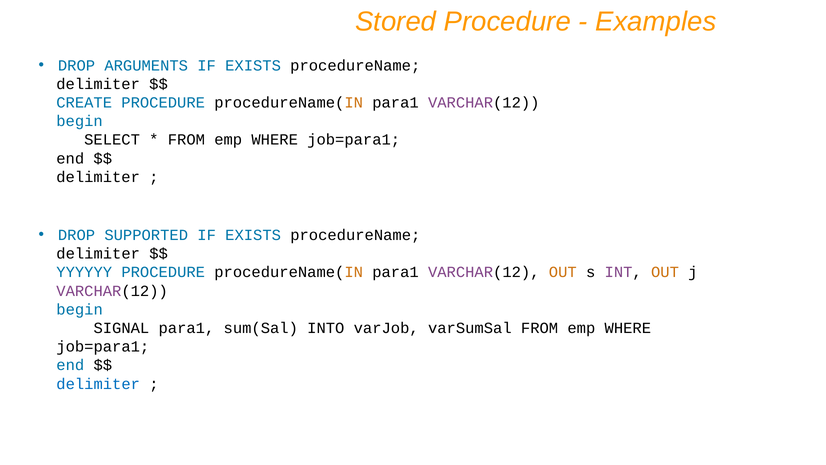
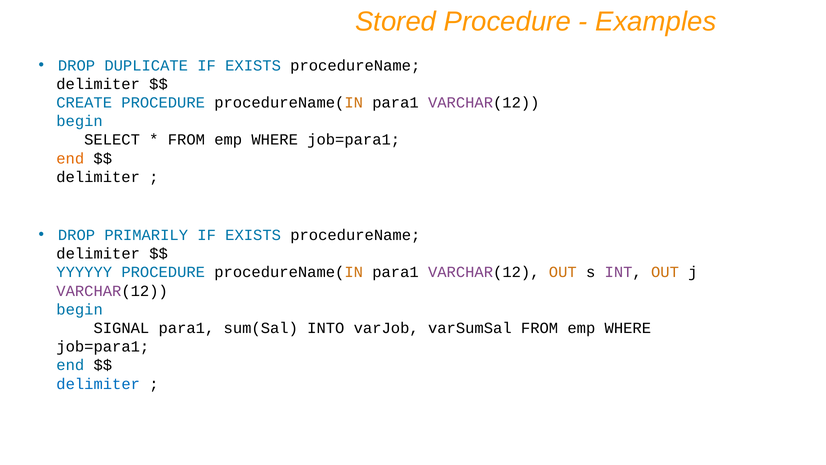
ARGUMENTS: ARGUMENTS -> DUPLICATE (146, 65)
end colour: black -> orange (70, 158)
SUPPORTED: SUPPORTED -> PRIMARILY (146, 235)
